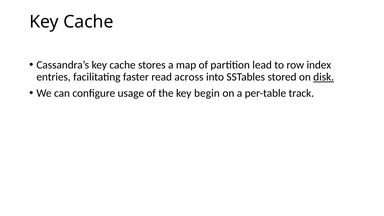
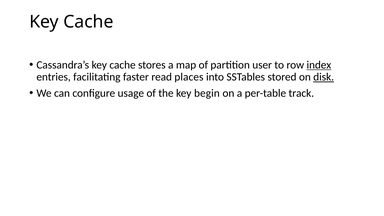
lead: lead -> user (262, 65)
index underline: none -> present (319, 65)
across: across -> places (189, 77)
